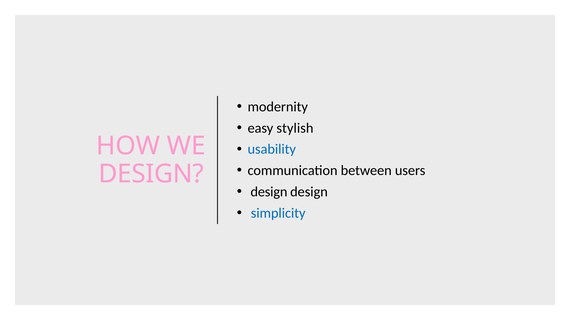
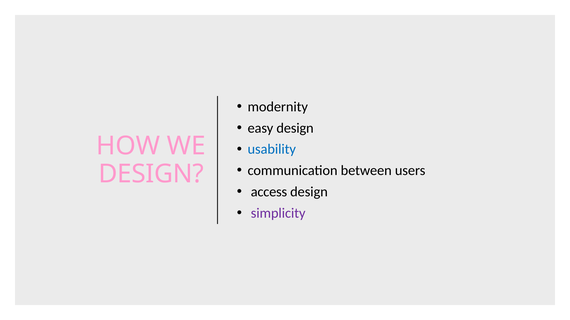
easy stylish: stylish -> design (295, 128)
design: design -> access (269, 192)
simplicity colour: blue -> purple (278, 214)
